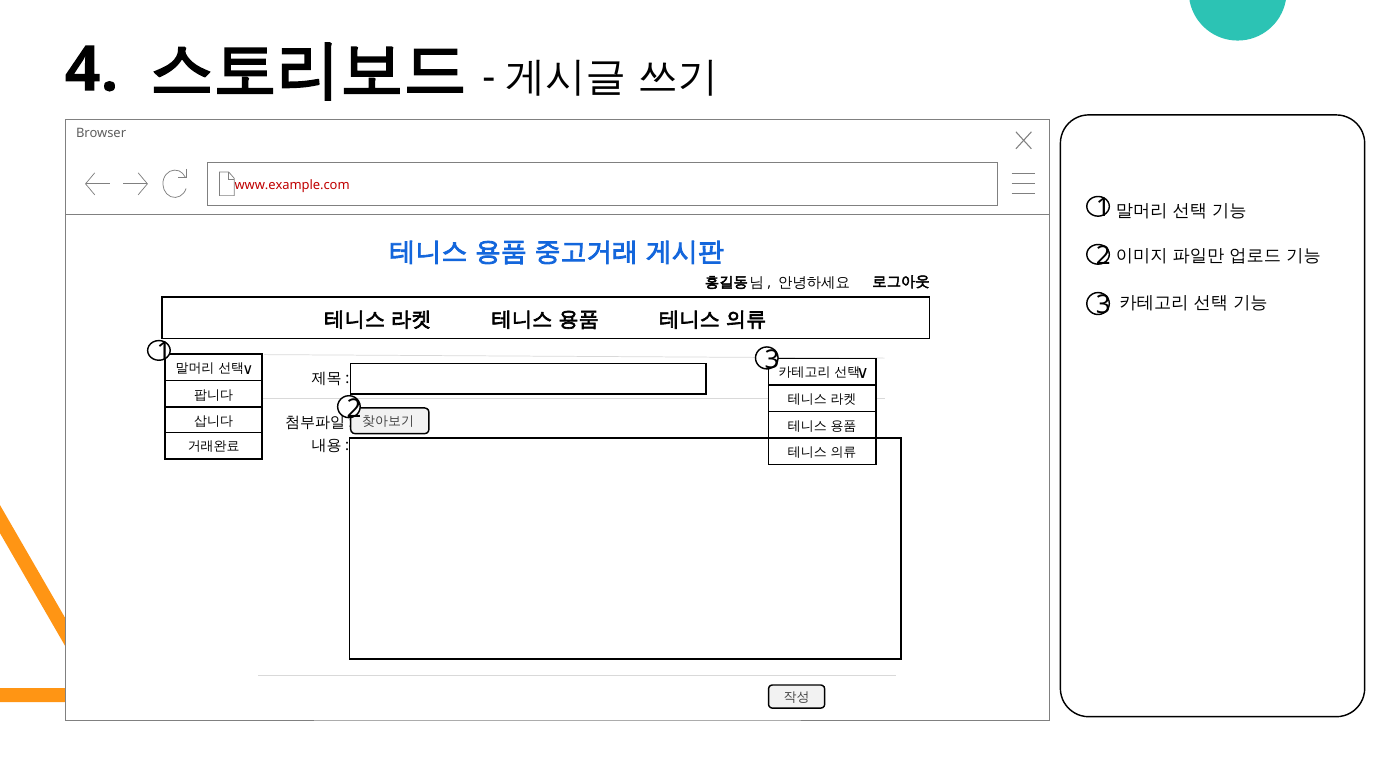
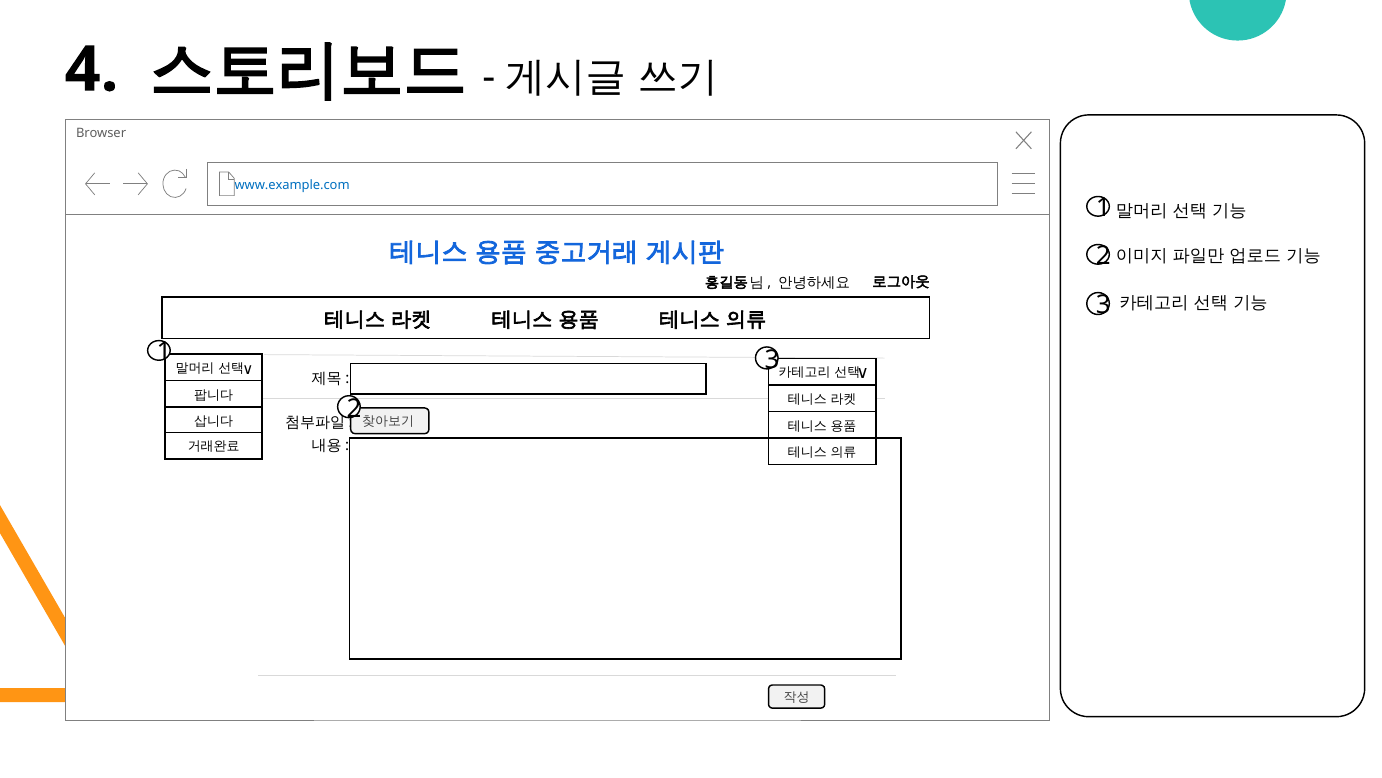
www.example.com colour: red -> blue (292, 185)
